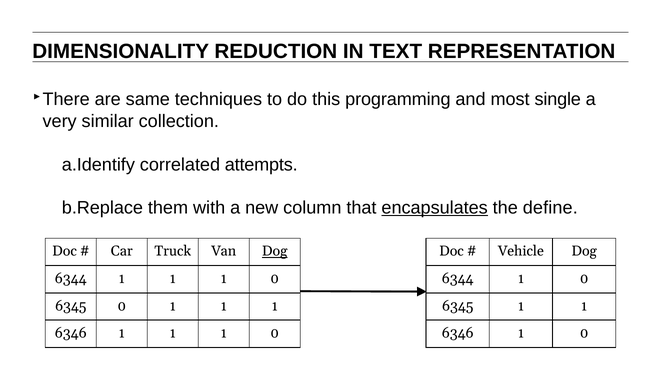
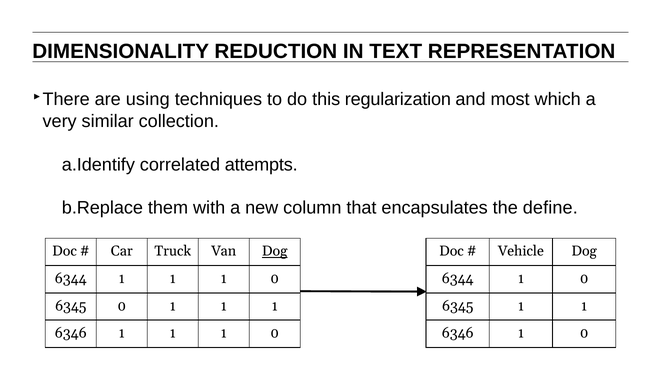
same: same -> using (148, 100)
programming: programming -> regularization (398, 100)
single: single -> which (558, 100)
encapsulates underline: present -> none (435, 208)
